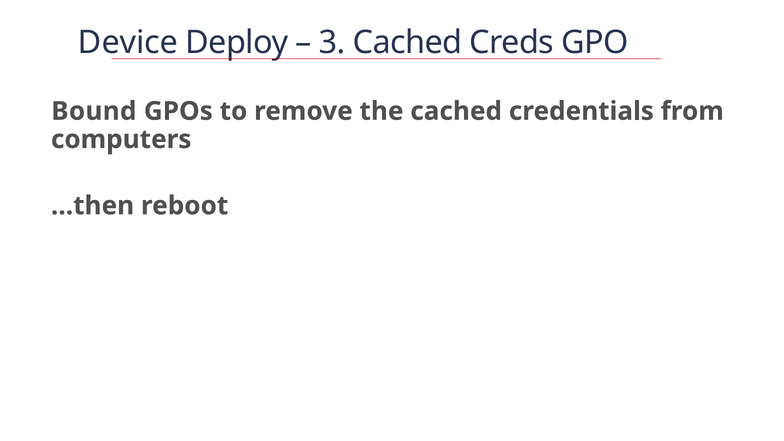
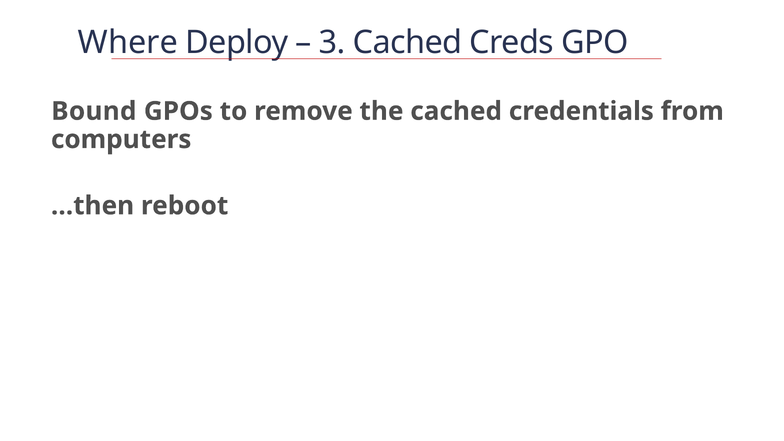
Device: Device -> Where (128, 43)
